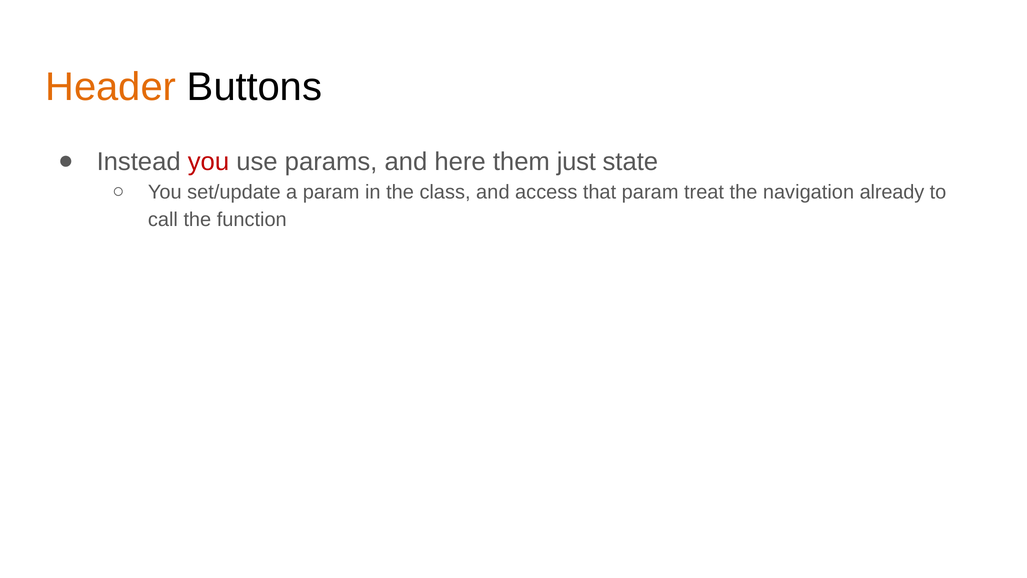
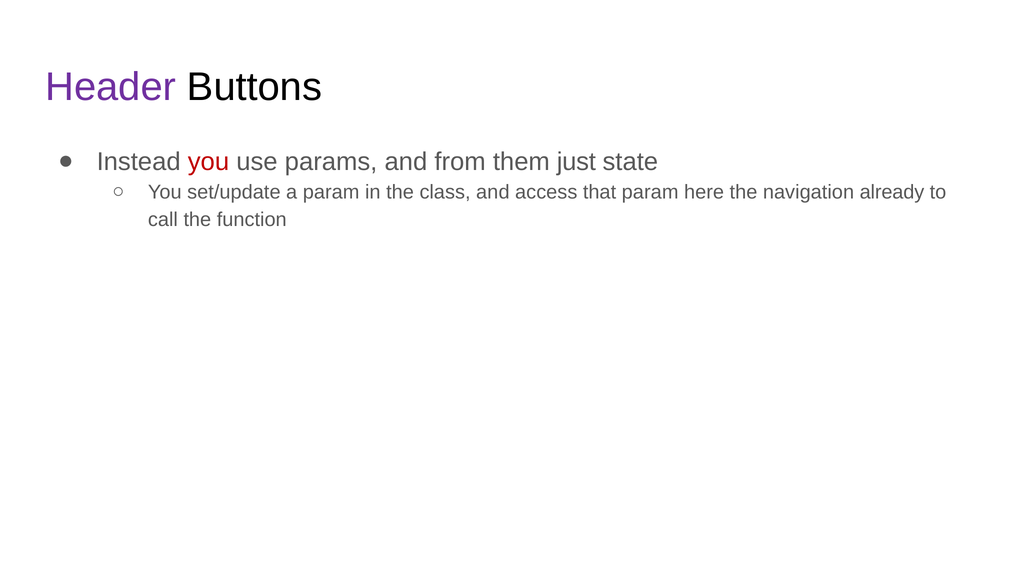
Header colour: orange -> purple (111, 87)
here: here -> from (460, 162)
treat: treat -> here (704, 192)
